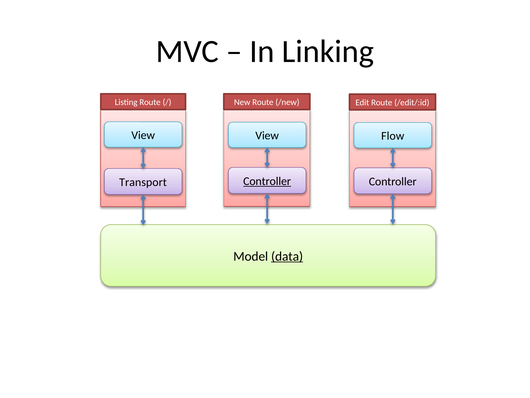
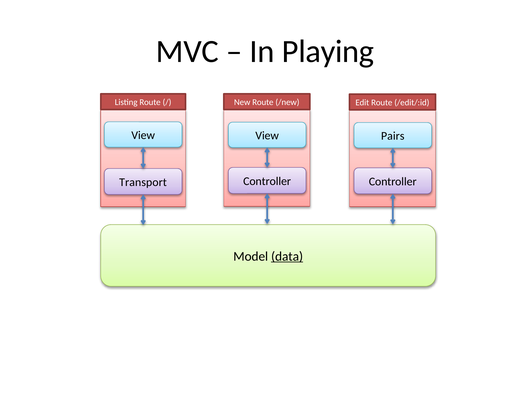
Linking: Linking -> Playing (328, 51)
Flow: Flow -> Pairs (393, 136)
Controller underline: present -> none (267, 181)
